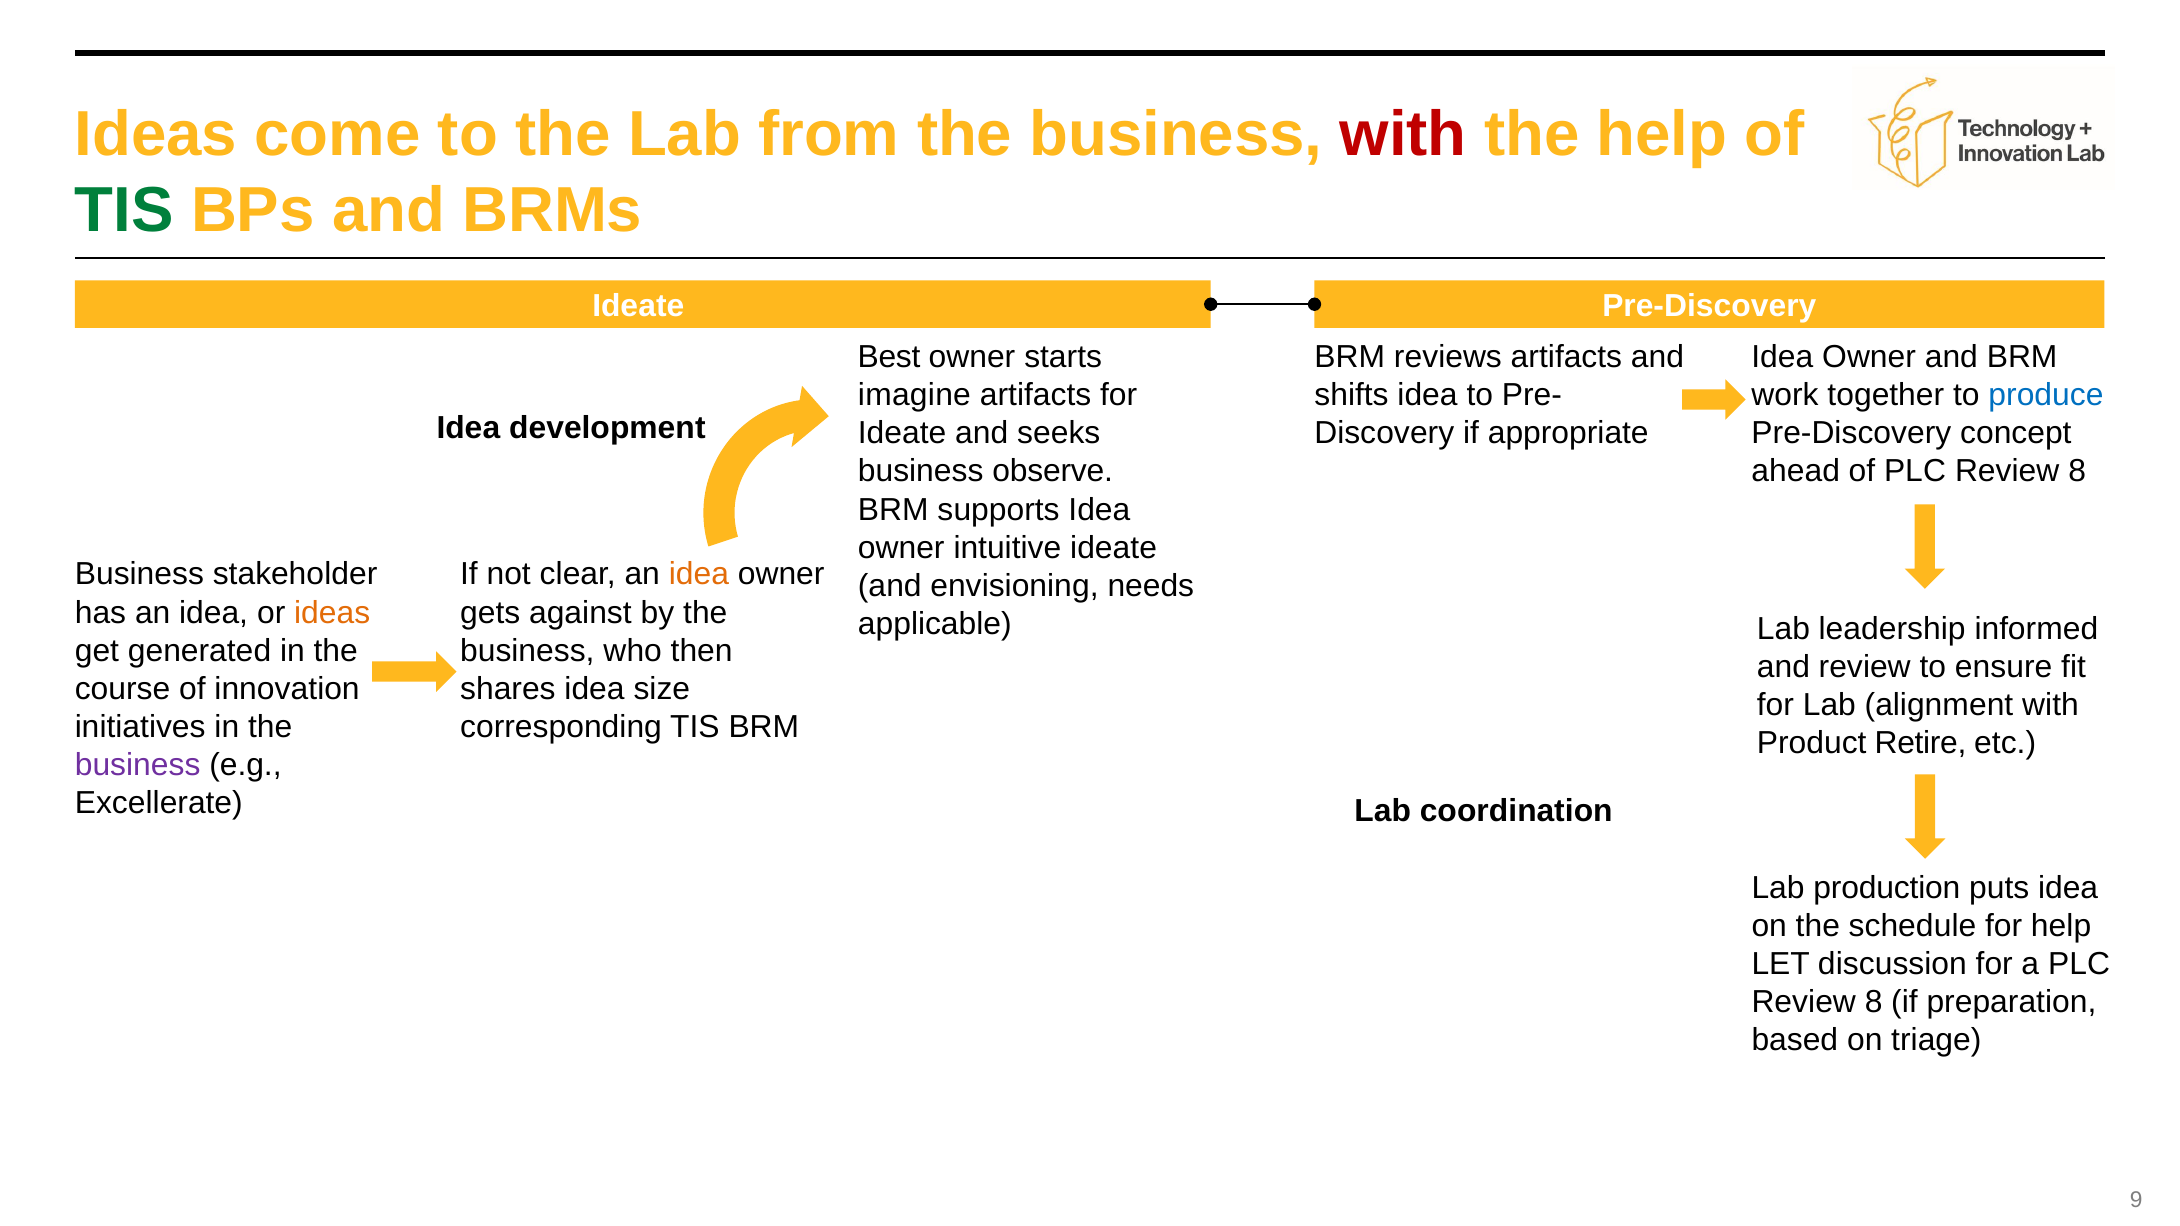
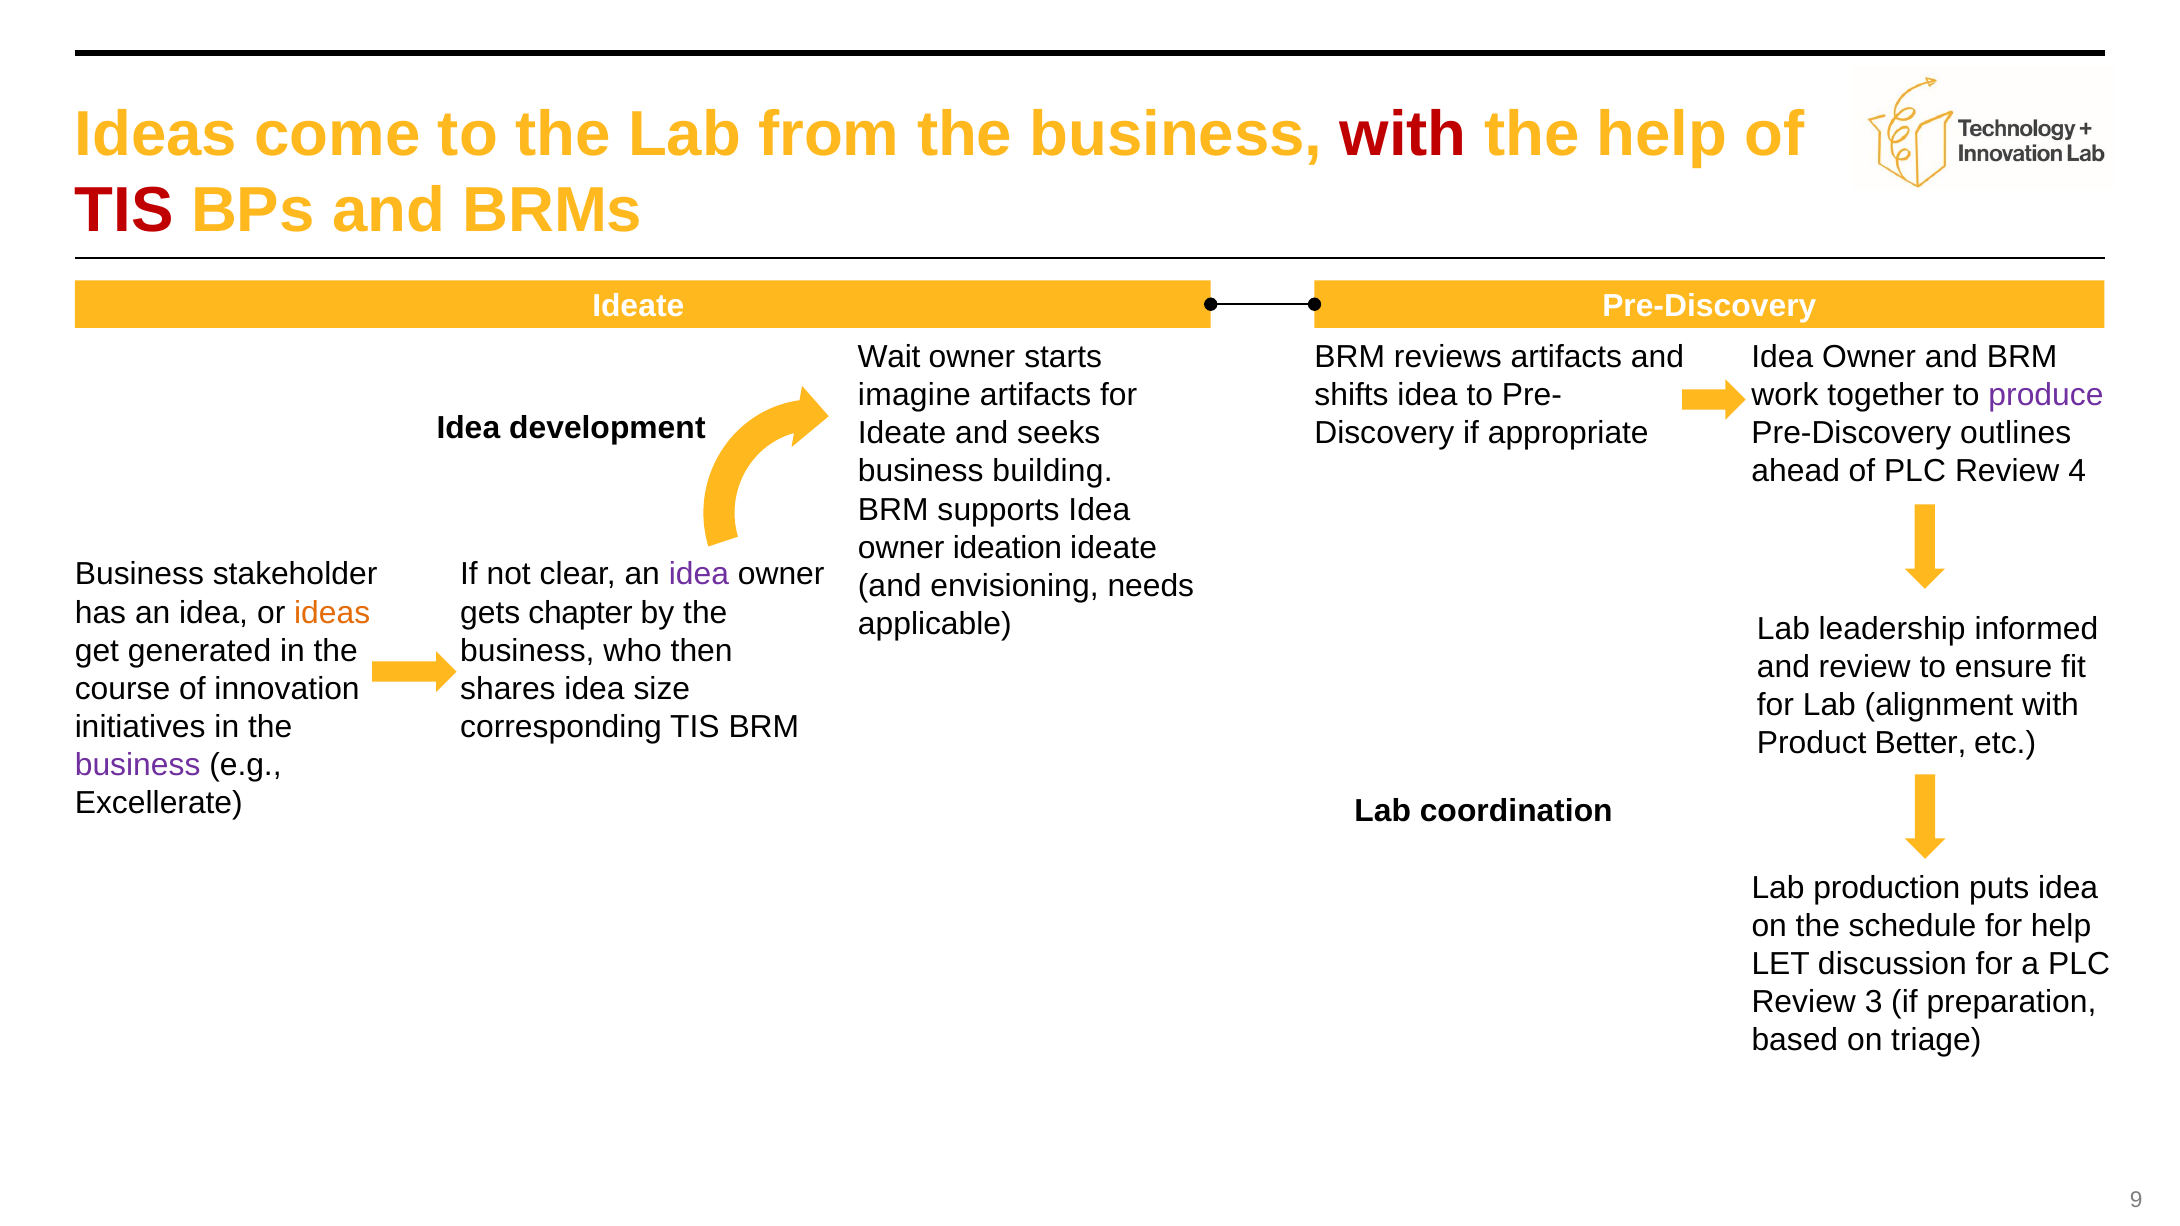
TIS colour: green -> red (124, 211)
Best: Best -> Wait (889, 357)
produce colour: blue -> purple (2046, 395)
concept: concept -> outlines (2016, 433)
observe: observe -> building (1052, 471)
of PLC Review 8: 8 -> 4 (2077, 471)
intuitive: intuitive -> ideation (1008, 548)
idea colour: orange -> purple (699, 575)
against: against -> chapter (581, 613)
Retire: Retire -> Better (1921, 744)
8: 8 -> 3 (1874, 1002)
